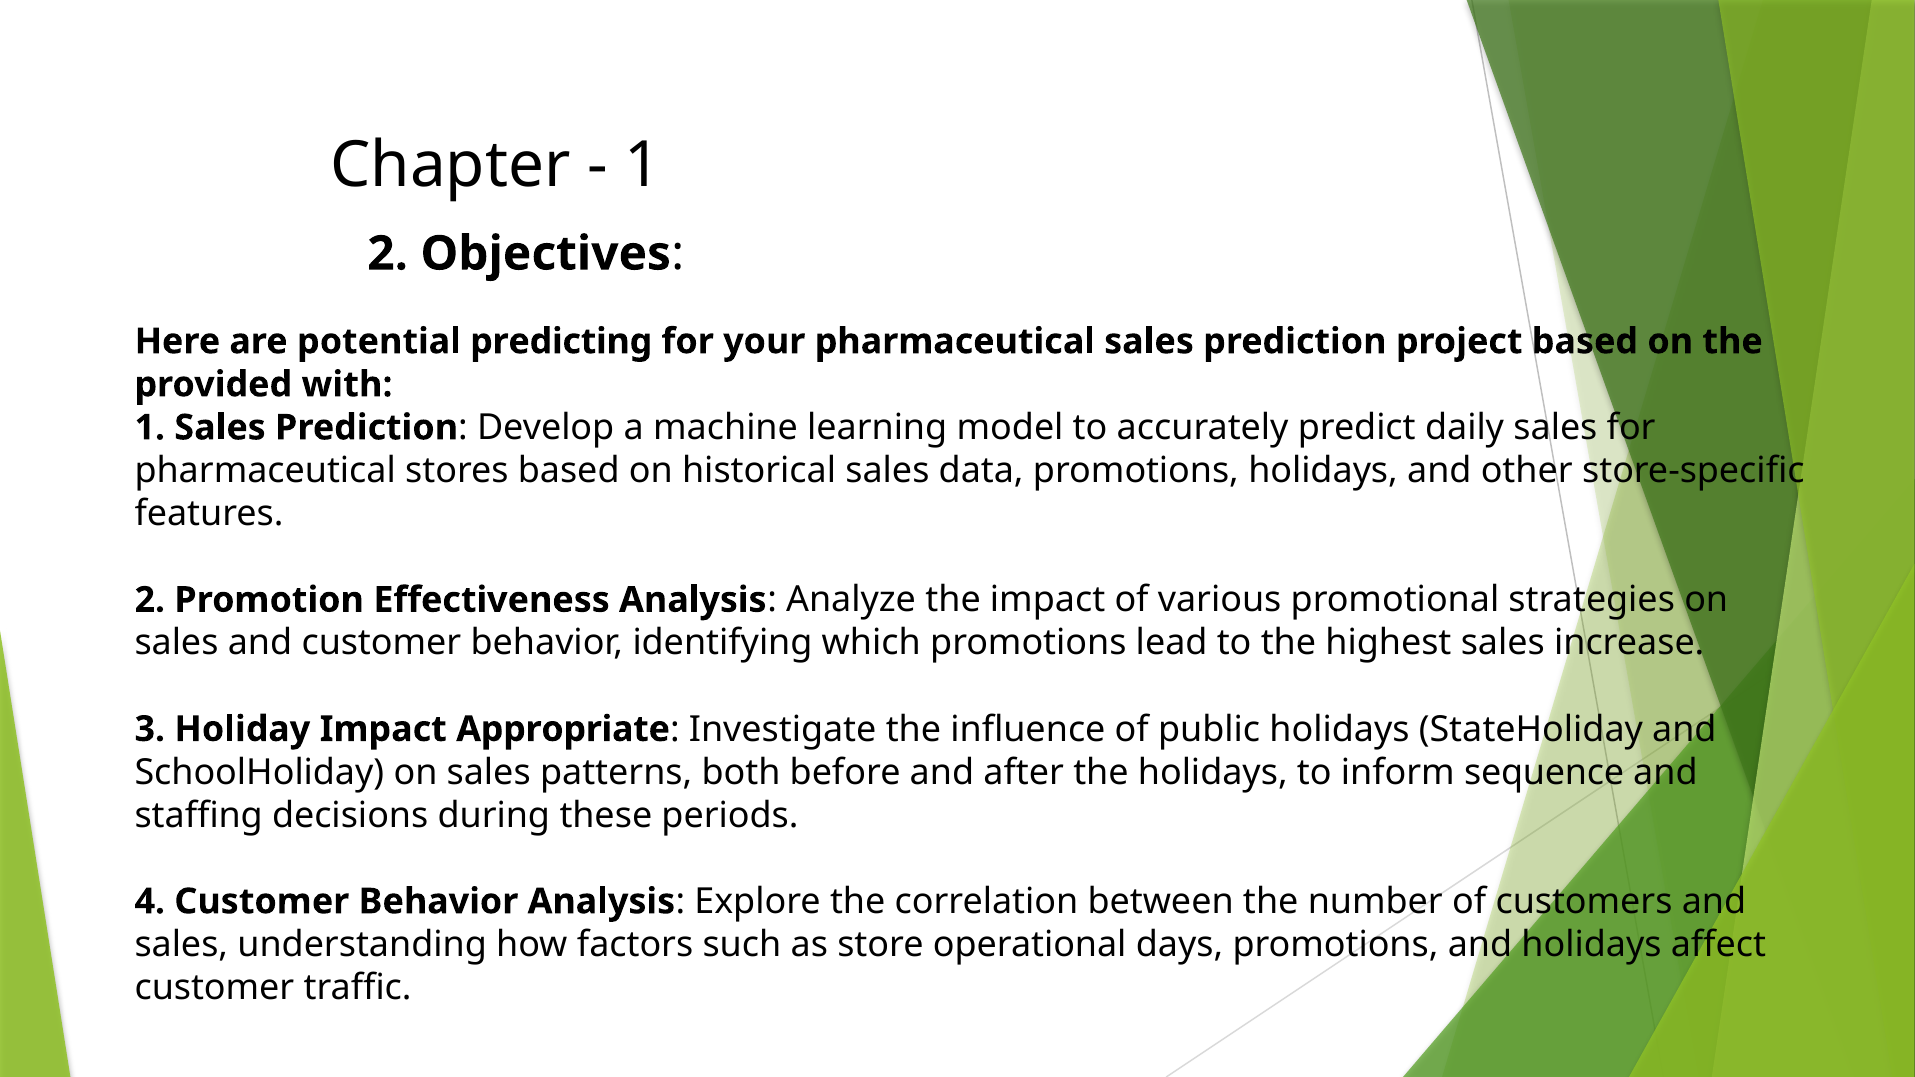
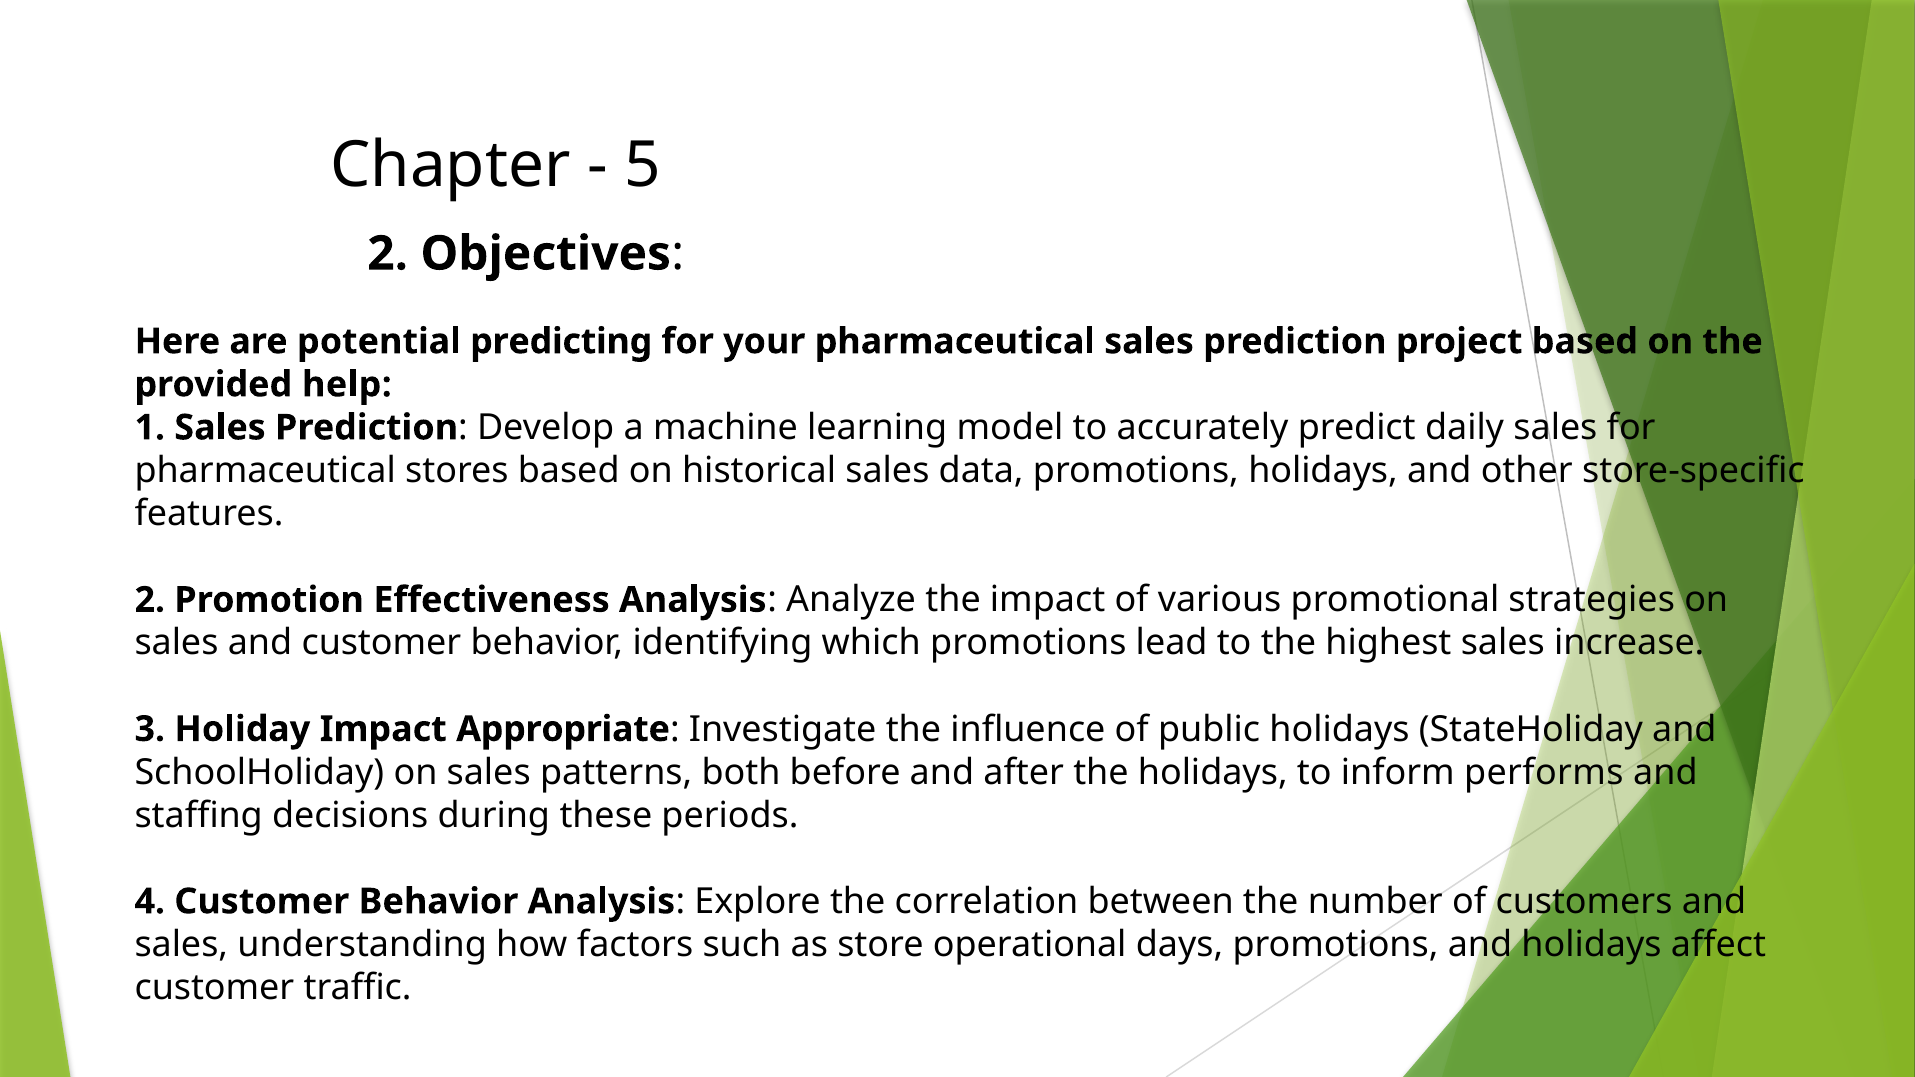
1: 1 -> 5 (643, 166)
with: with -> help (347, 385)
sequence: sequence -> performs (1544, 772)
